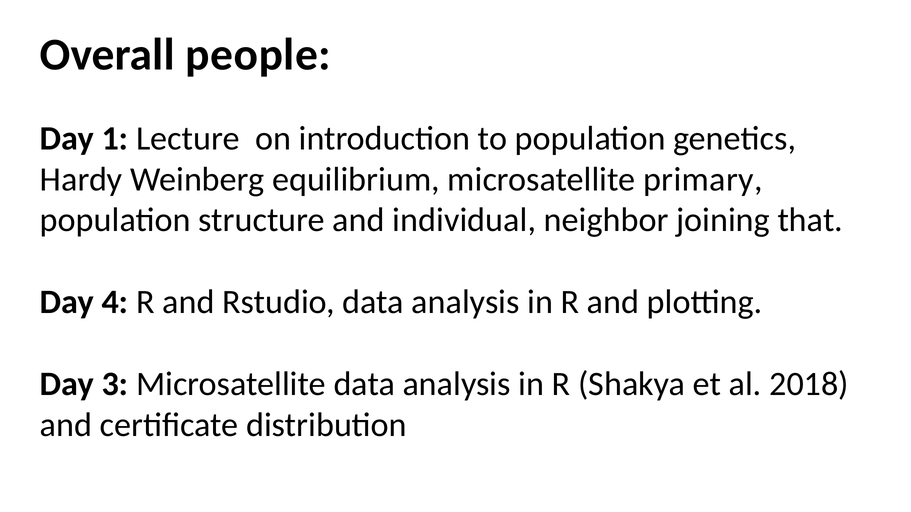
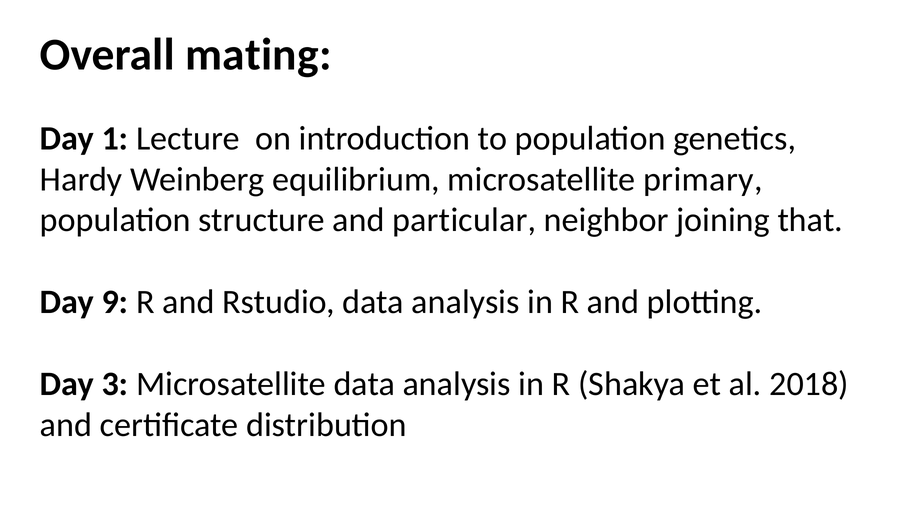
people: people -> mating (258, 55)
individual: individual -> particular (464, 220)
4: 4 -> 9 (115, 302)
